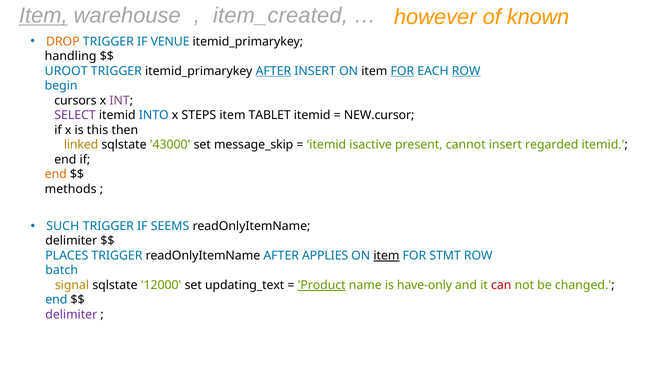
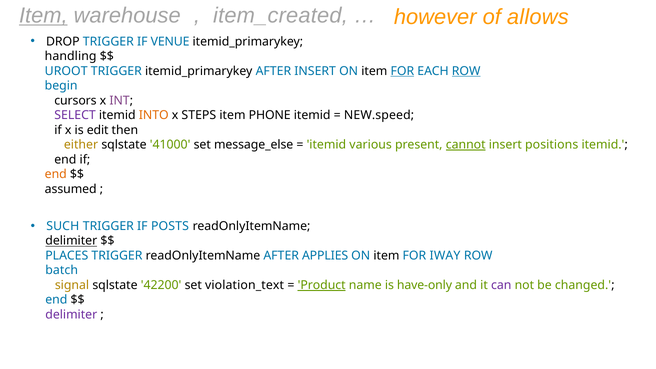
known: known -> allows (538, 17)
DROP colour: orange -> black (63, 41)
AFTER underline: present -> none (273, 71)
INTO colour: blue -> orange (154, 115)
TABLET: TABLET -> PHONE (270, 115)
NEW.cursor: NEW.cursor -> NEW.speed (379, 115)
this: this -> edit (98, 130)
linked: linked -> either (81, 145)
43000: 43000 -> 41000 (170, 145)
message_skip: message_skip -> message_else (254, 145)
isactive: isactive -> various (371, 145)
cannot underline: none -> present (466, 145)
regarded: regarded -> positions (552, 145)
methods: methods -> assumed (71, 189)
SEEMS: SEEMS -> POSTS (170, 226)
delimiter underline: none -> present (71, 241)
item underline: present -> none (386, 256)
STMT: STMT -> IWAY (445, 256)
12000: 12000 -> 42200 (161, 285)
updating_text: updating_text -> violation_text (245, 285)
can colour: red -> purple (501, 285)
